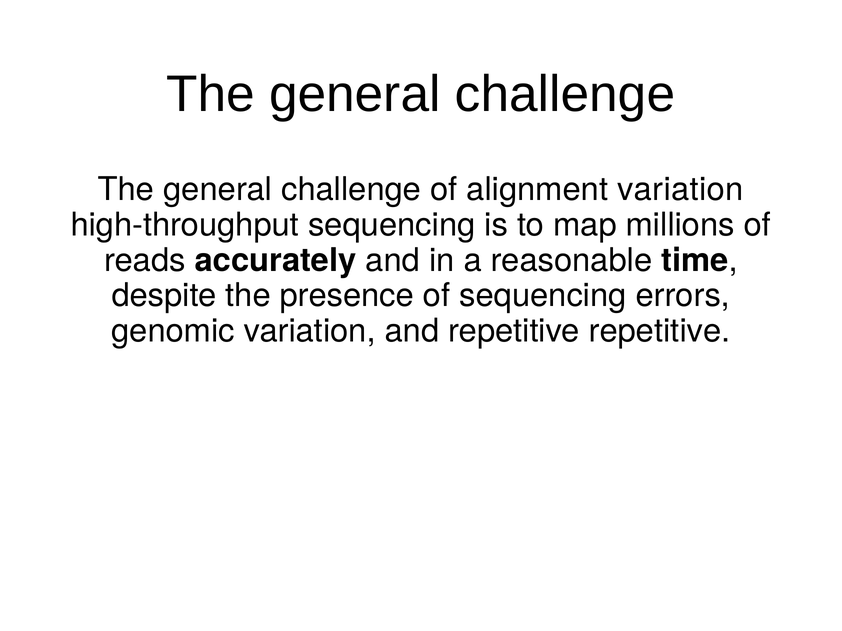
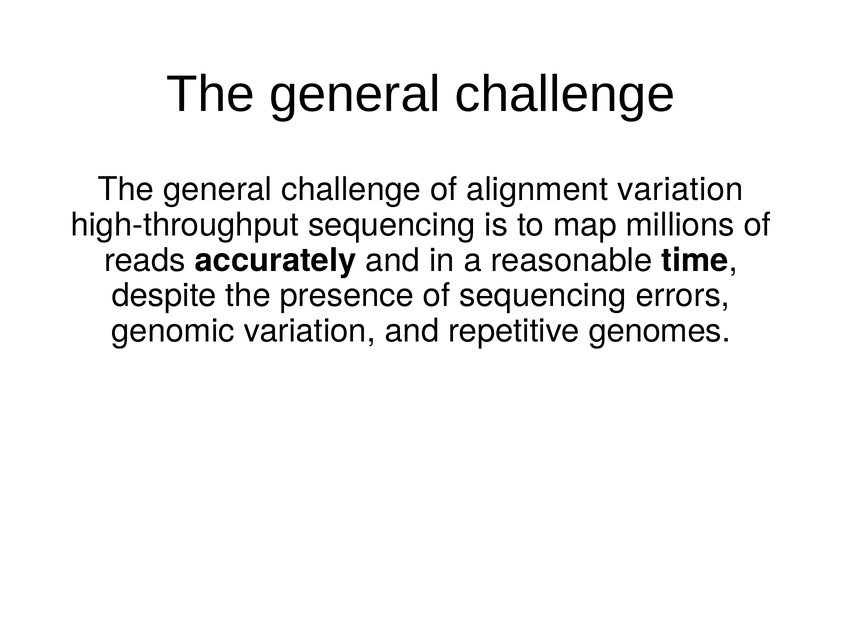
repetitive repetitive: repetitive -> genomes (660, 331)
